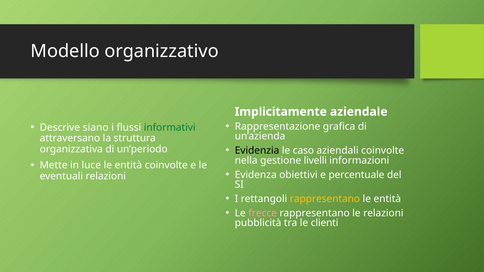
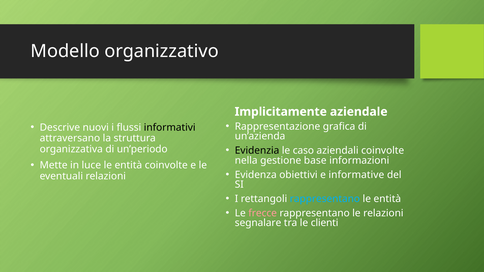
siano: siano -> nuovi (96, 128)
informativi colour: green -> black (170, 128)
livelli: livelli -> base (315, 161)
percentuale: percentuale -> informative (356, 175)
rappresentano colour: yellow -> light blue (325, 199)
pubblicità: pubblicità -> segnalare (258, 223)
